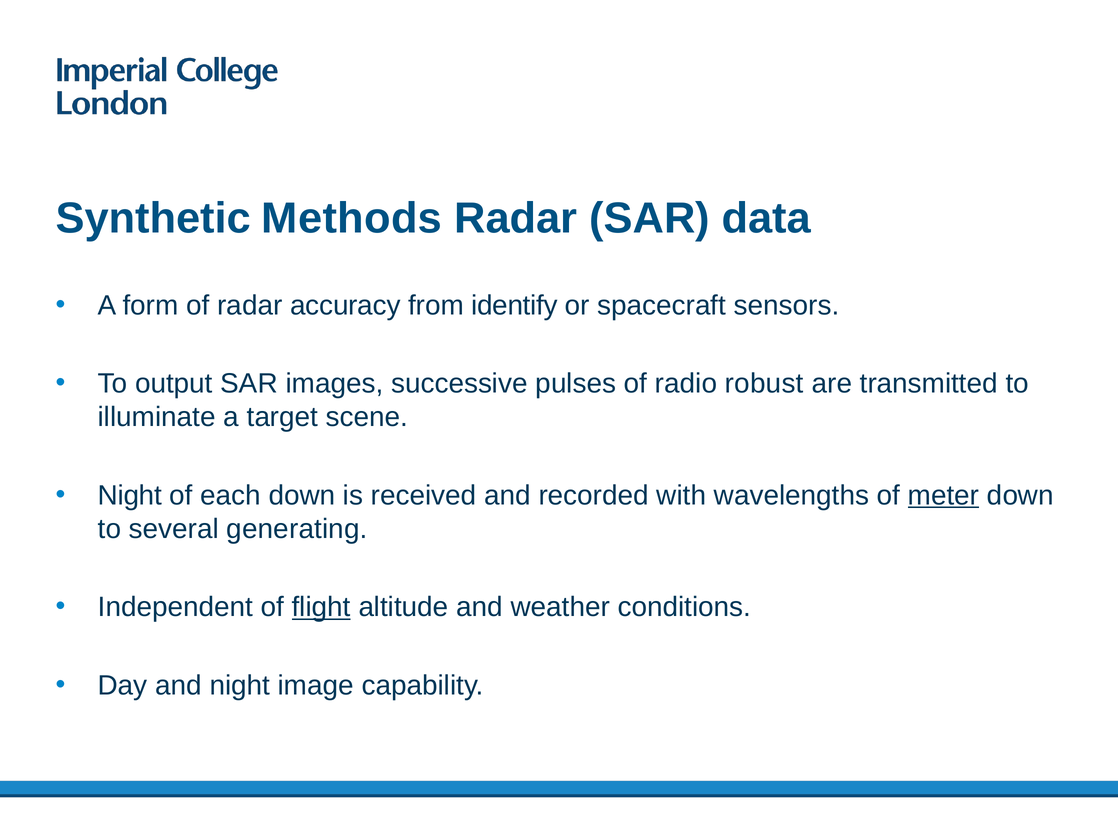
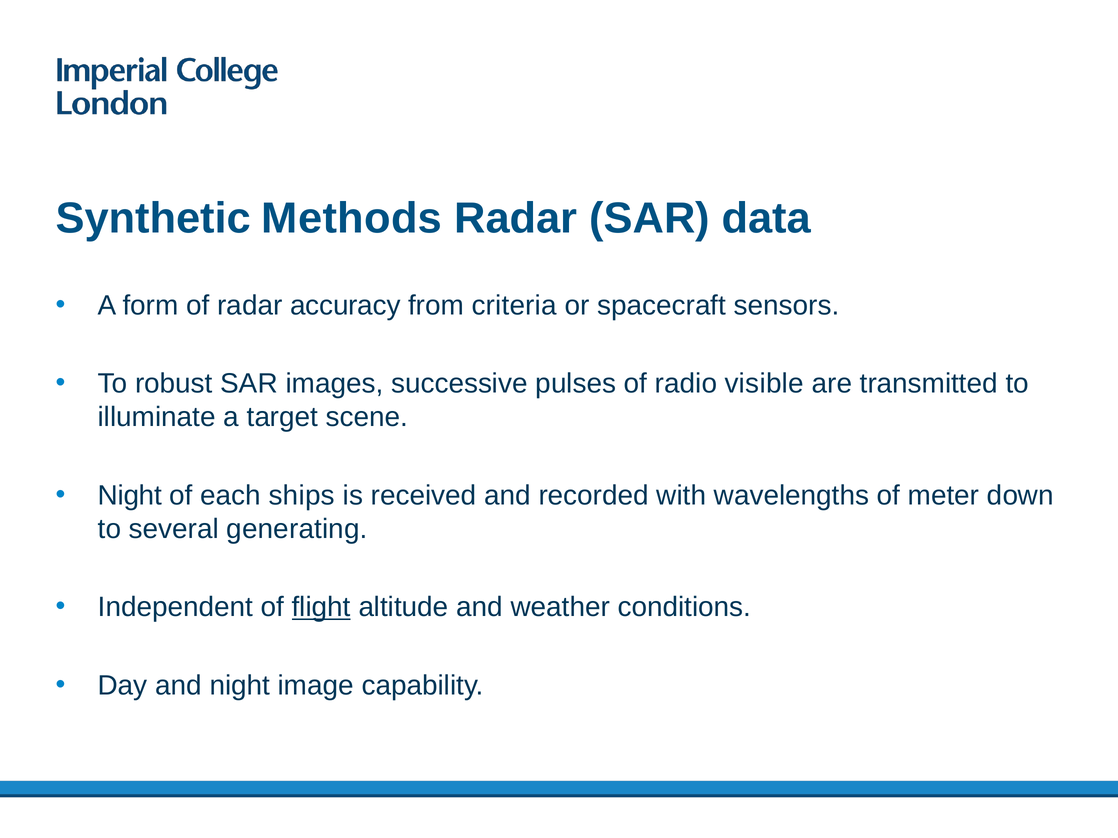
identify: identify -> criteria (514, 306)
output: output -> robust (174, 384)
robust: robust -> visible (764, 384)
each down: down -> ships (302, 496)
meter underline: present -> none (944, 496)
